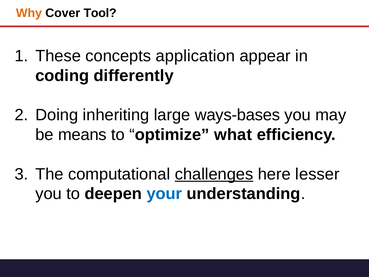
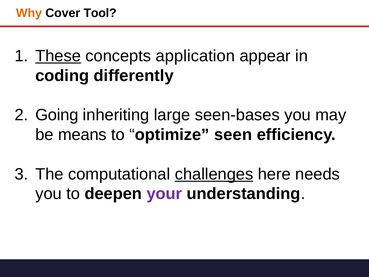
These underline: none -> present (58, 56)
Doing: Doing -> Going (57, 115)
ways-bases: ways-bases -> seen-bases (237, 115)
what: what -> seen (233, 135)
lesser: lesser -> needs (318, 174)
your colour: blue -> purple (164, 194)
